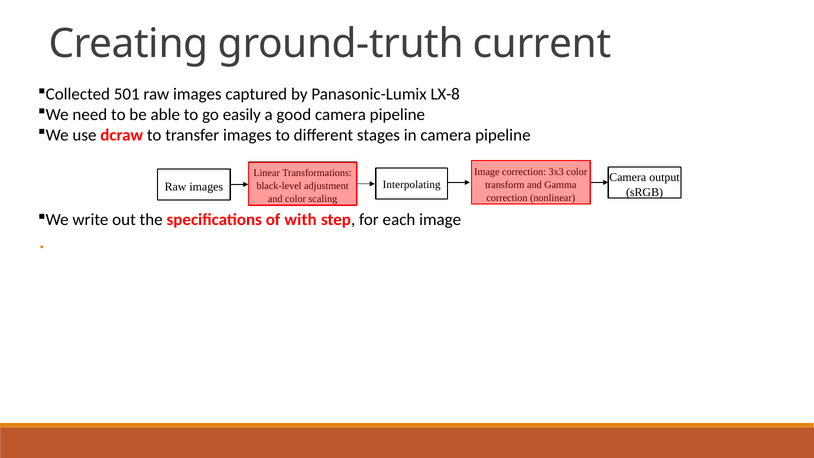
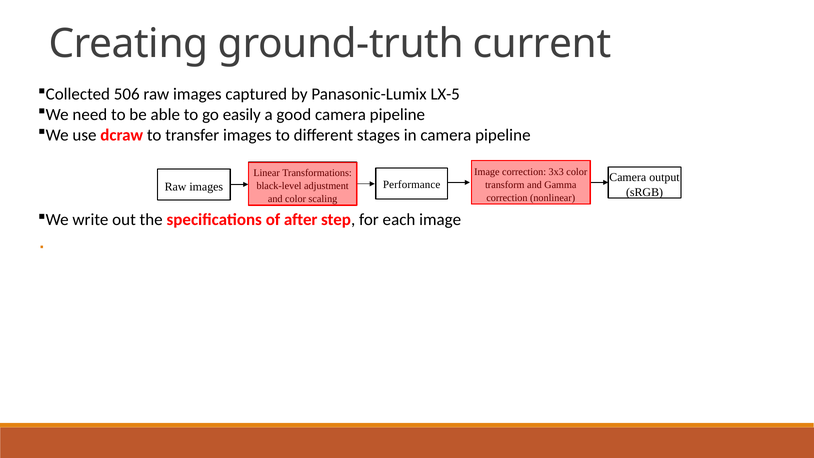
501: 501 -> 506 (127, 94)
LX-8: LX-8 -> LX-5 (445, 94)
Interpolating: Interpolating -> Performance (412, 185)
with: with -> after (301, 220)
